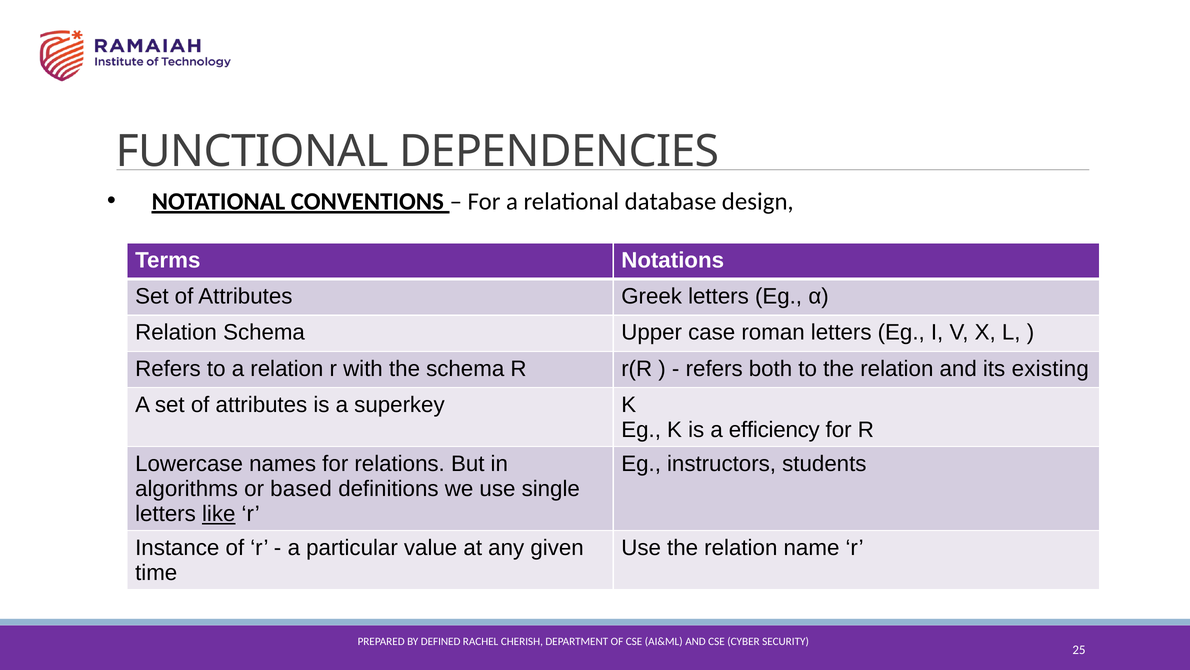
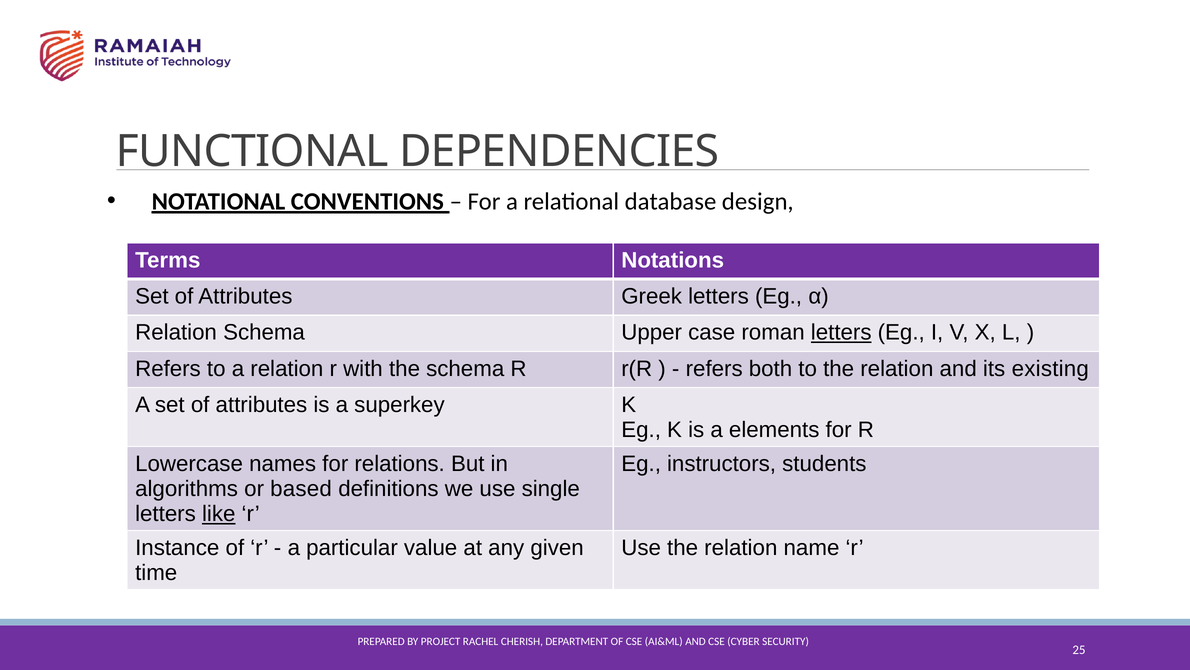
letters underline: none -> present (841, 332)
efficiency: efficiency -> elements (774, 430)
DEFINED: DEFINED -> PROJECT (441, 641)
